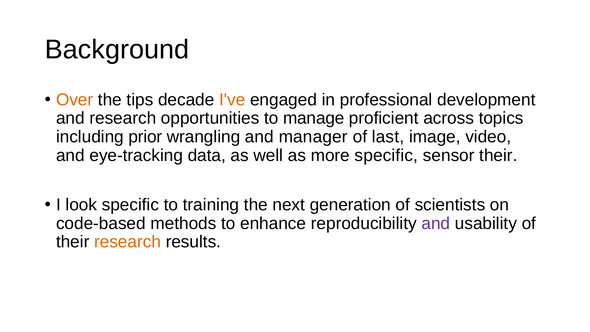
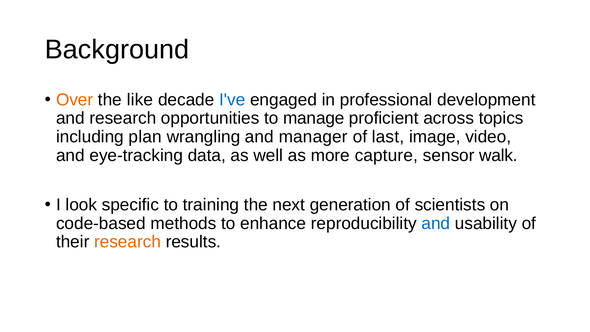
tips: tips -> like (140, 100)
I've colour: orange -> blue (232, 100)
prior: prior -> plan (145, 137)
more specific: specific -> capture (386, 155)
sensor their: their -> walk (498, 155)
and colour: purple -> blue (436, 223)
